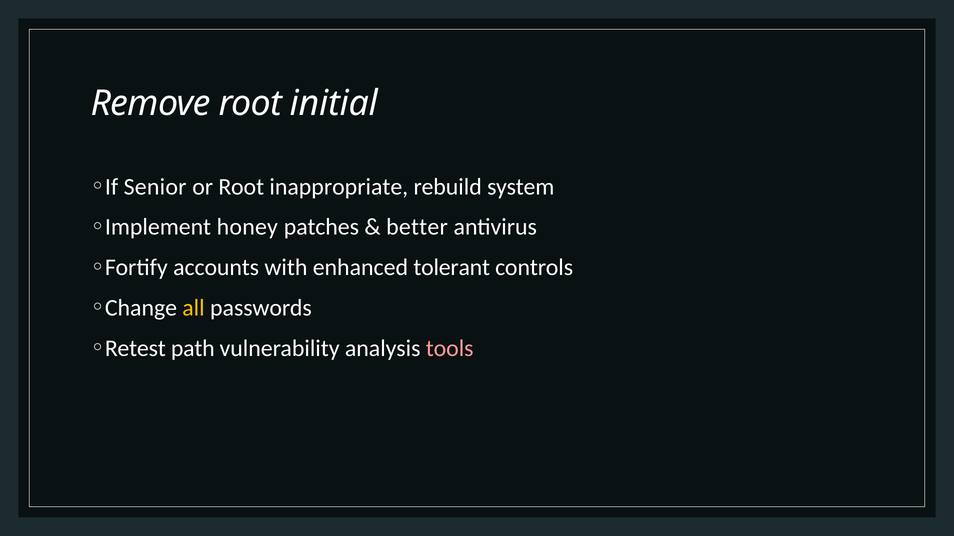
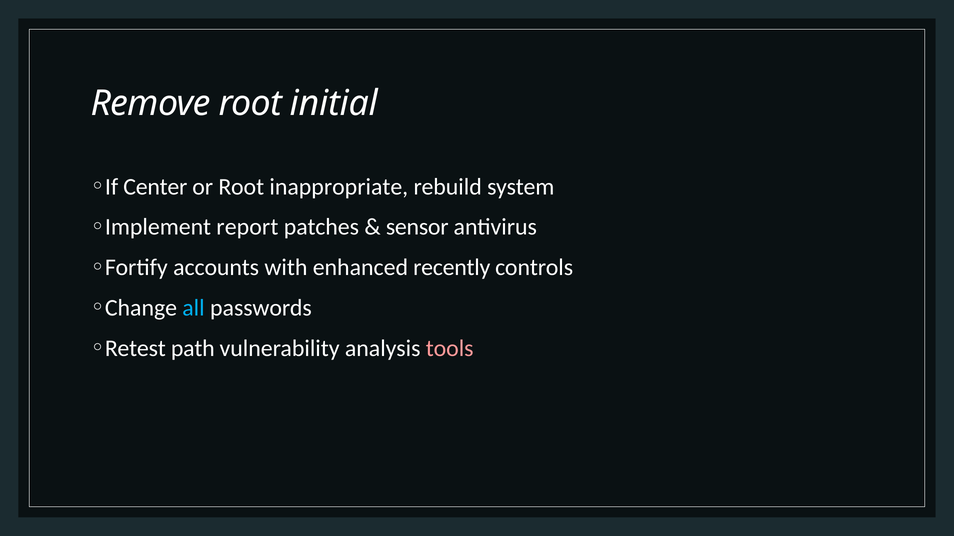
Senior: Senior -> Center (155, 187)
honey: honey -> report (247, 227)
better: better -> sensor (417, 227)
tolerant: tolerant -> recently (452, 268)
all colour: yellow -> light blue (193, 308)
